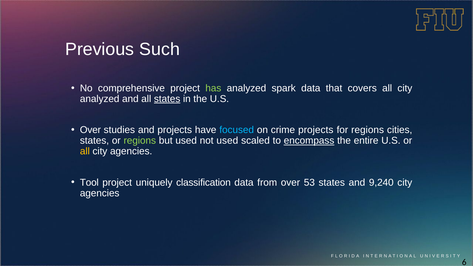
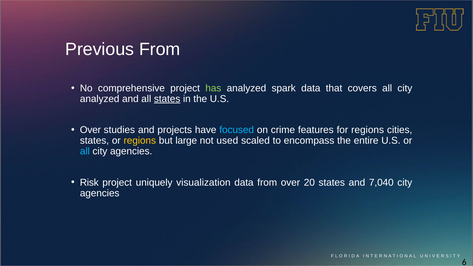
Previous Such: Such -> From (160, 49)
crime projects: projects -> features (316, 130)
regions colour: light green -> yellow (140, 141)
but used: used -> large (186, 141)
encompass underline: present -> none (309, 141)
all colour: yellow -> light blue (85, 151)
Tool: Tool -> Risk (89, 183)
classification: classification -> visualization (203, 183)
53: 53 -> 20 (309, 183)
9,240: 9,240 -> 7,040 (381, 183)
